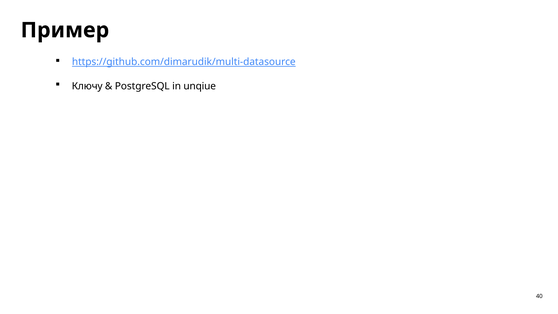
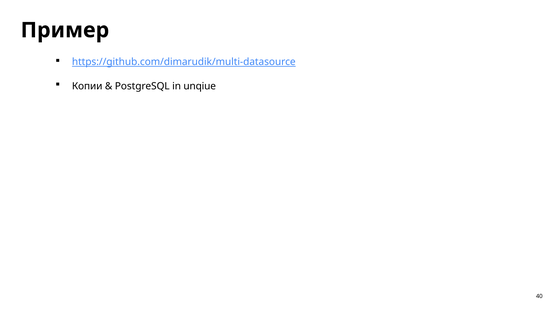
Ключу: Ключу -> Копии (87, 86)
